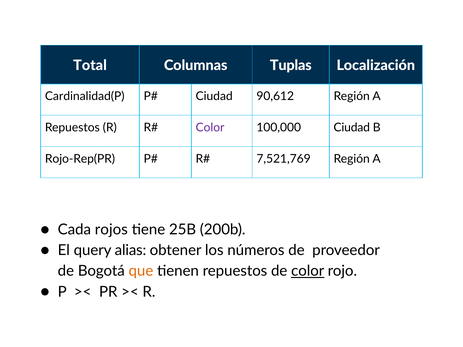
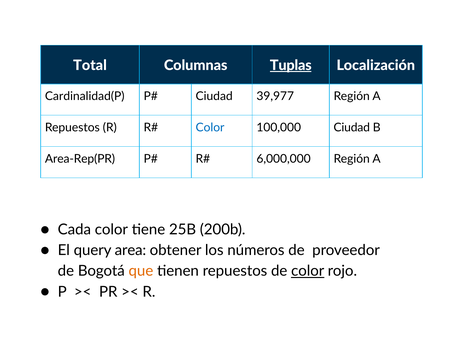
Tuplas underline: none -> present (291, 65)
90,612: 90,612 -> 39,977 (275, 96)
Color colour: purple -> blue (210, 128)
Rojo-Rep(PR: Rojo-Rep(PR -> Area-Rep(PR (80, 159)
7,521,769: 7,521,769 -> 6,000,000 (284, 159)
Cada rojos: rojos -> color (111, 230)
alias: alias -> area (130, 251)
